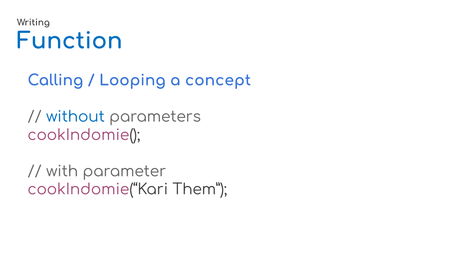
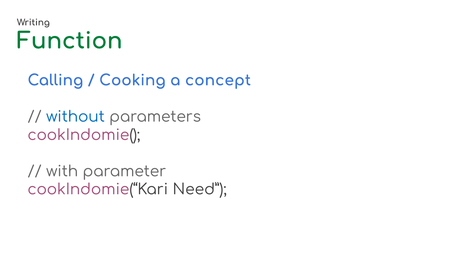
Function colour: blue -> green (70, 41)
Looping: Looping -> Cooking (132, 80)
Them: Them -> Need (200, 190)
